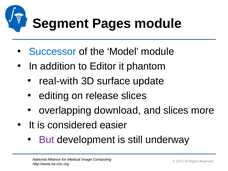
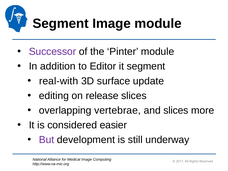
Segment Pages: Pages -> Image (112, 24)
Successor colour: blue -> purple (52, 52)
Model: Model -> Pinter (123, 52)
it phantom: phantom -> segment (146, 66)
download: download -> vertebrae (118, 110)
